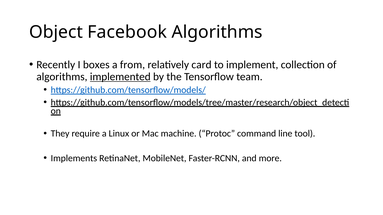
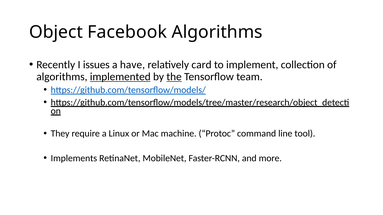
boxes: boxes -> issues (96, 65)
from: from -> have (132, 65)
the underline: none -> present (174, 77)
